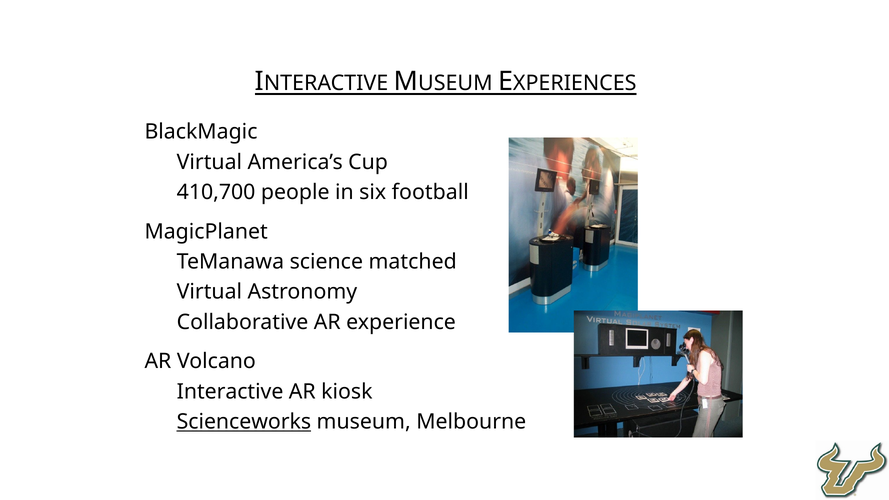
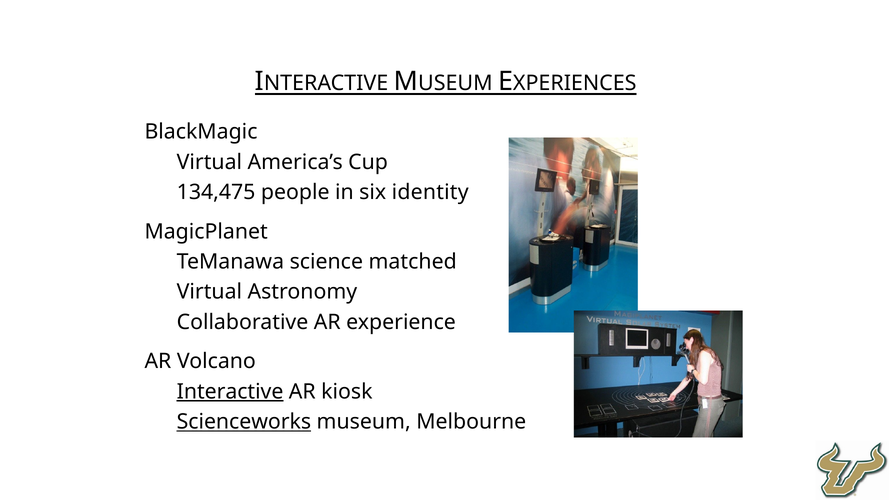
410,700: 410,700 -> 134,475 (216, 192)
football: football -> identity (430, 192)
Interactive underline: none -> present (230, 392)
